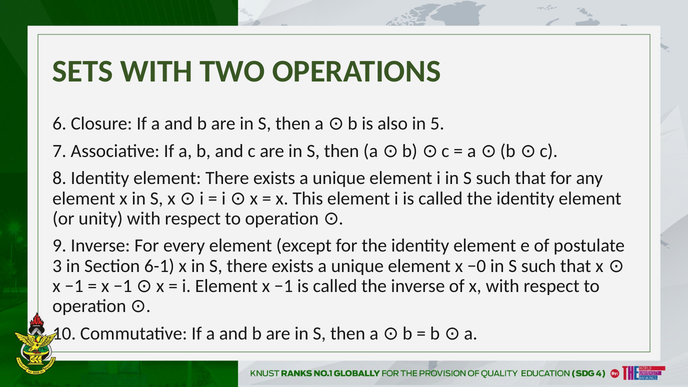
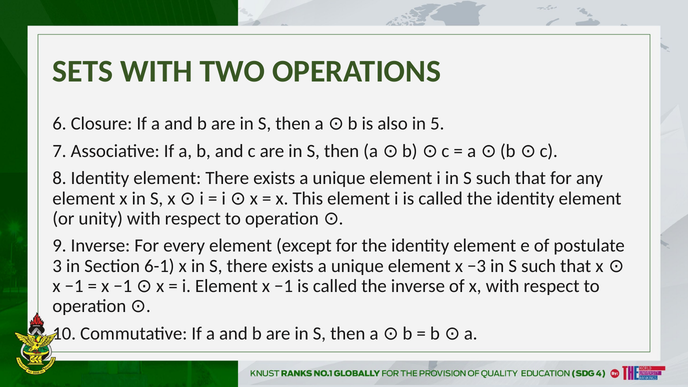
−0: −0 -> −3 (477, 266)
